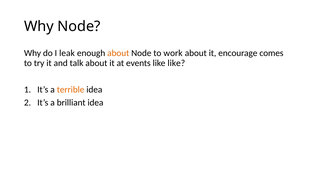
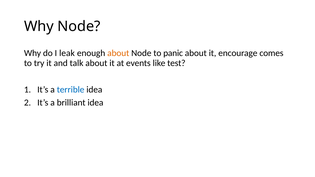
work: work -> panic (173, 53)
like like: like -> test (176, 63)
terrible colour: orange -> blue (71, 90)
